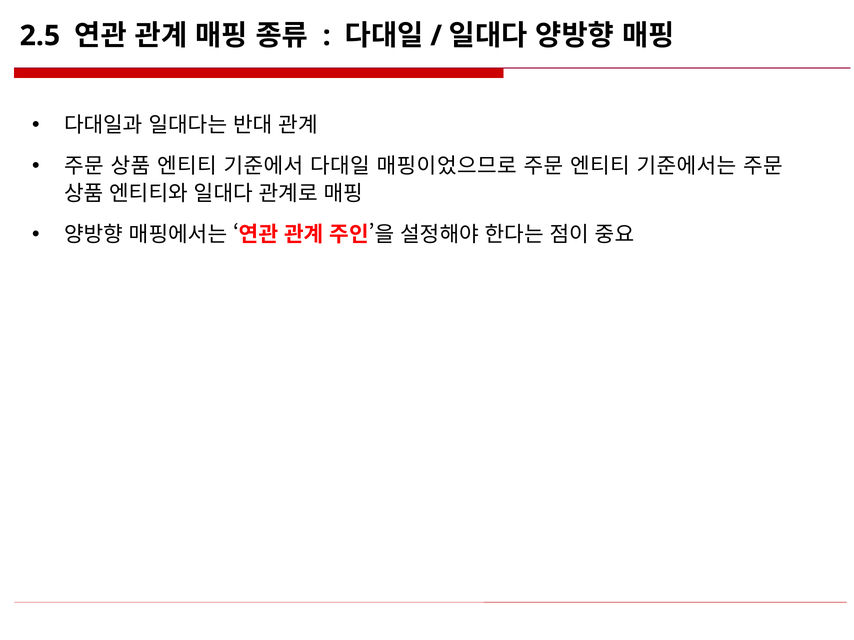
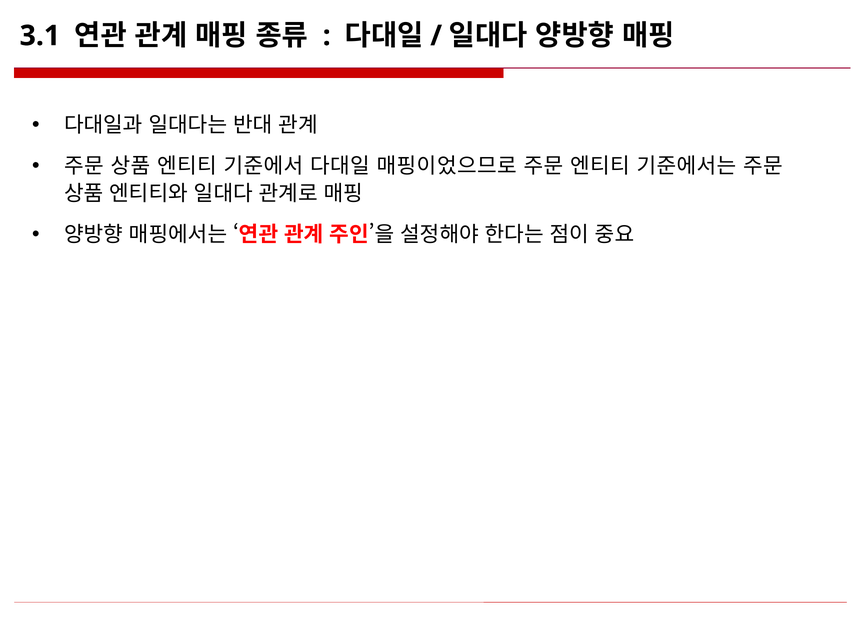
2.5: 2.5 -> 3.1 (40, 36)
